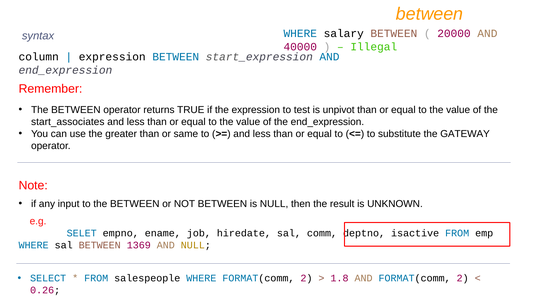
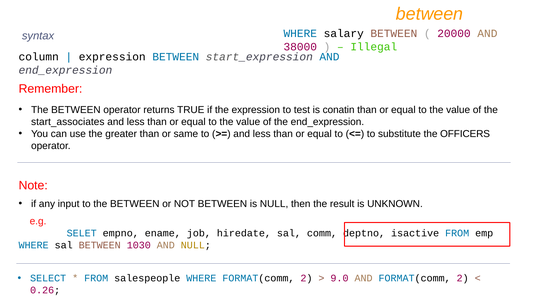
40000: 40000 -> 38000 (300, 47)
unpivot: unpivot -> conatin (339, 110)
GATEWAY: GATEWAY -> OFFICERS (465, 134)
1369: 1369 -> 1030 (139, 245)
1.8: 1.8 -> 9.0 (339, 279)
